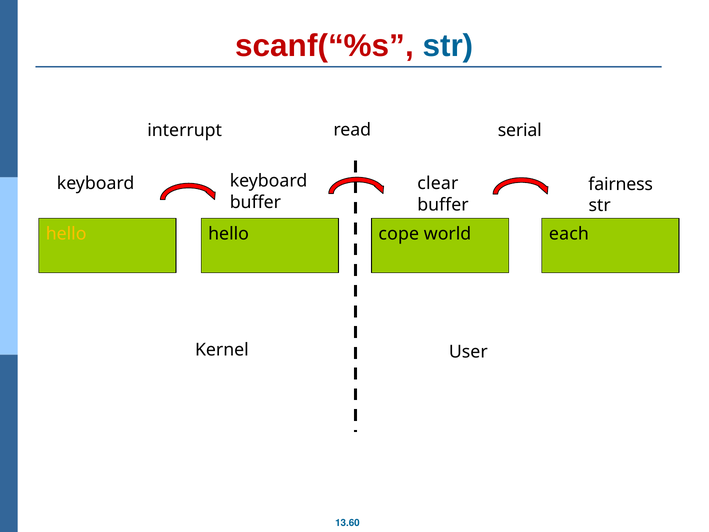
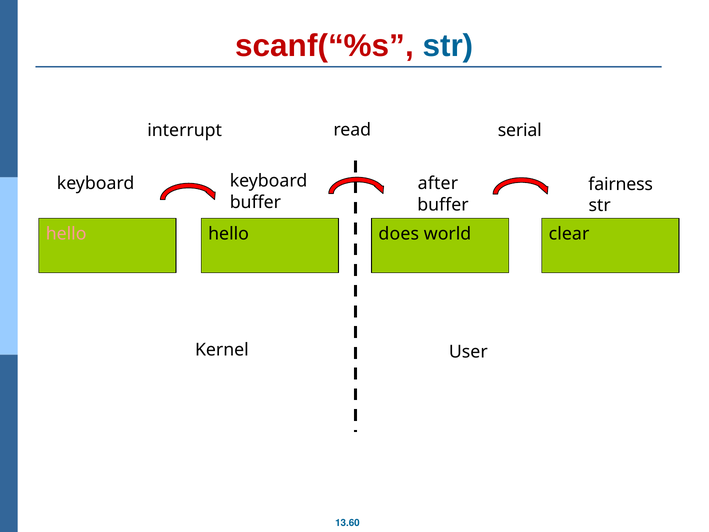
clear: clear -> after (438, 183)
hello colour: yellow -> pink (66, 234)
cope: cope -> does (399, 234)
each: each -> clear (569, 234)
